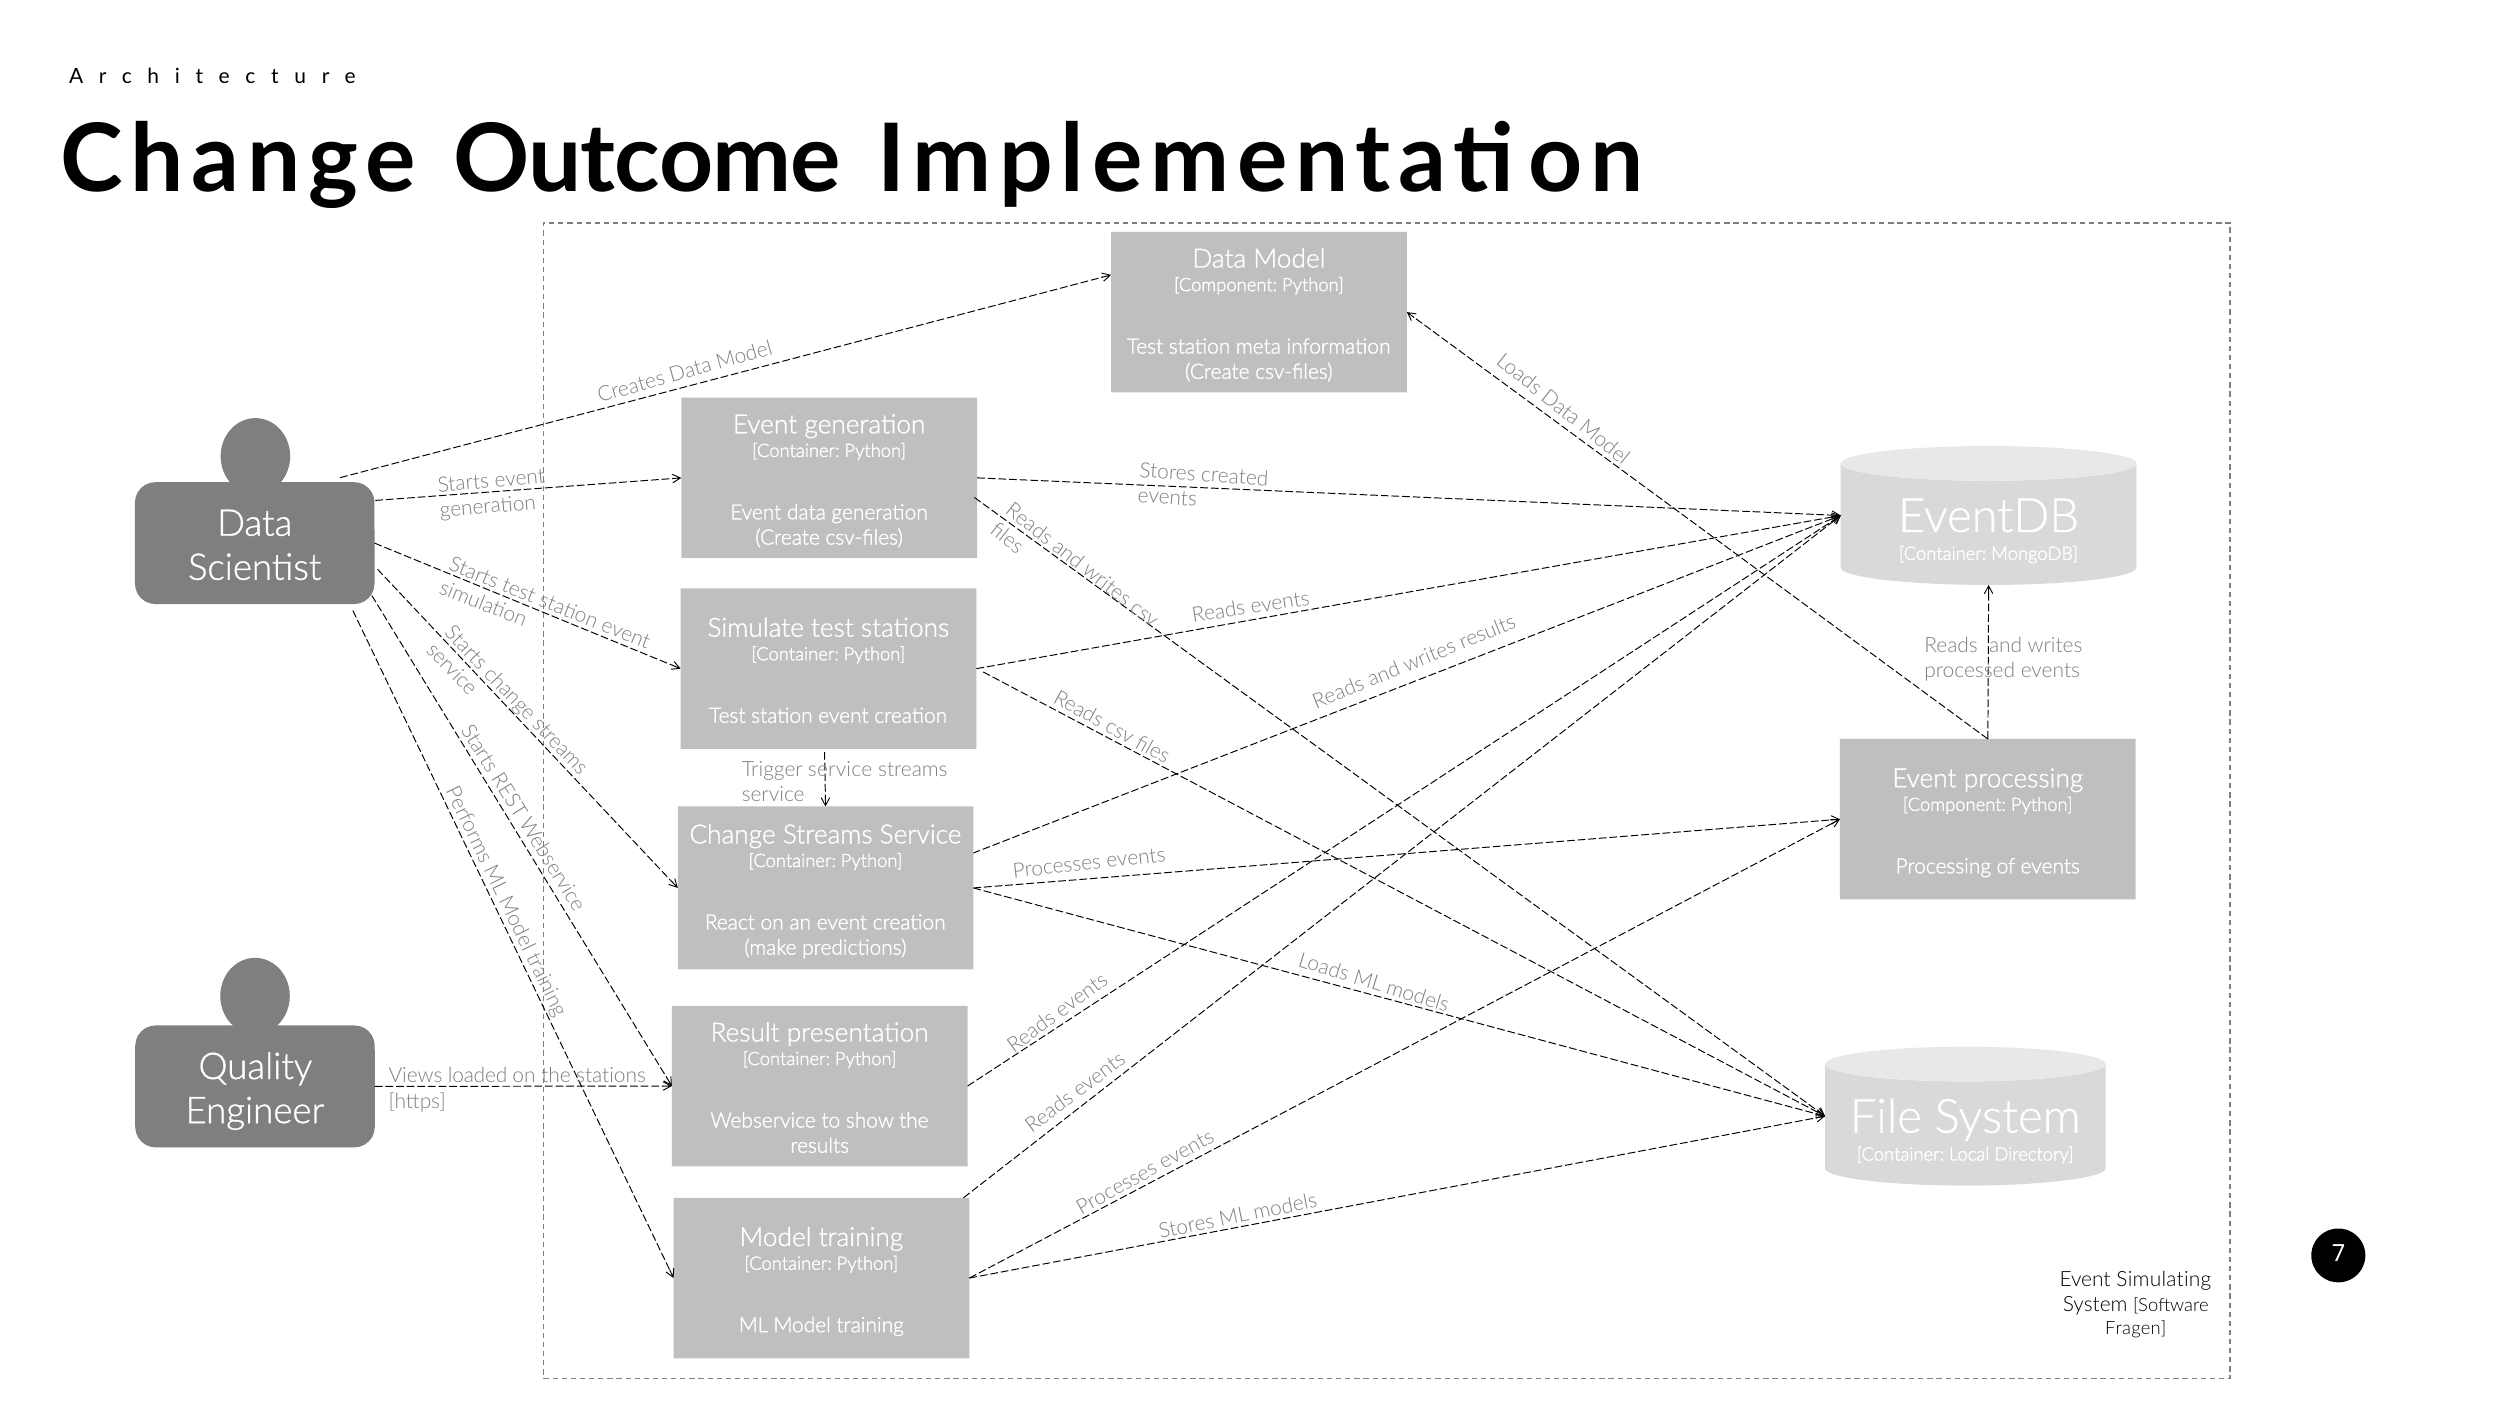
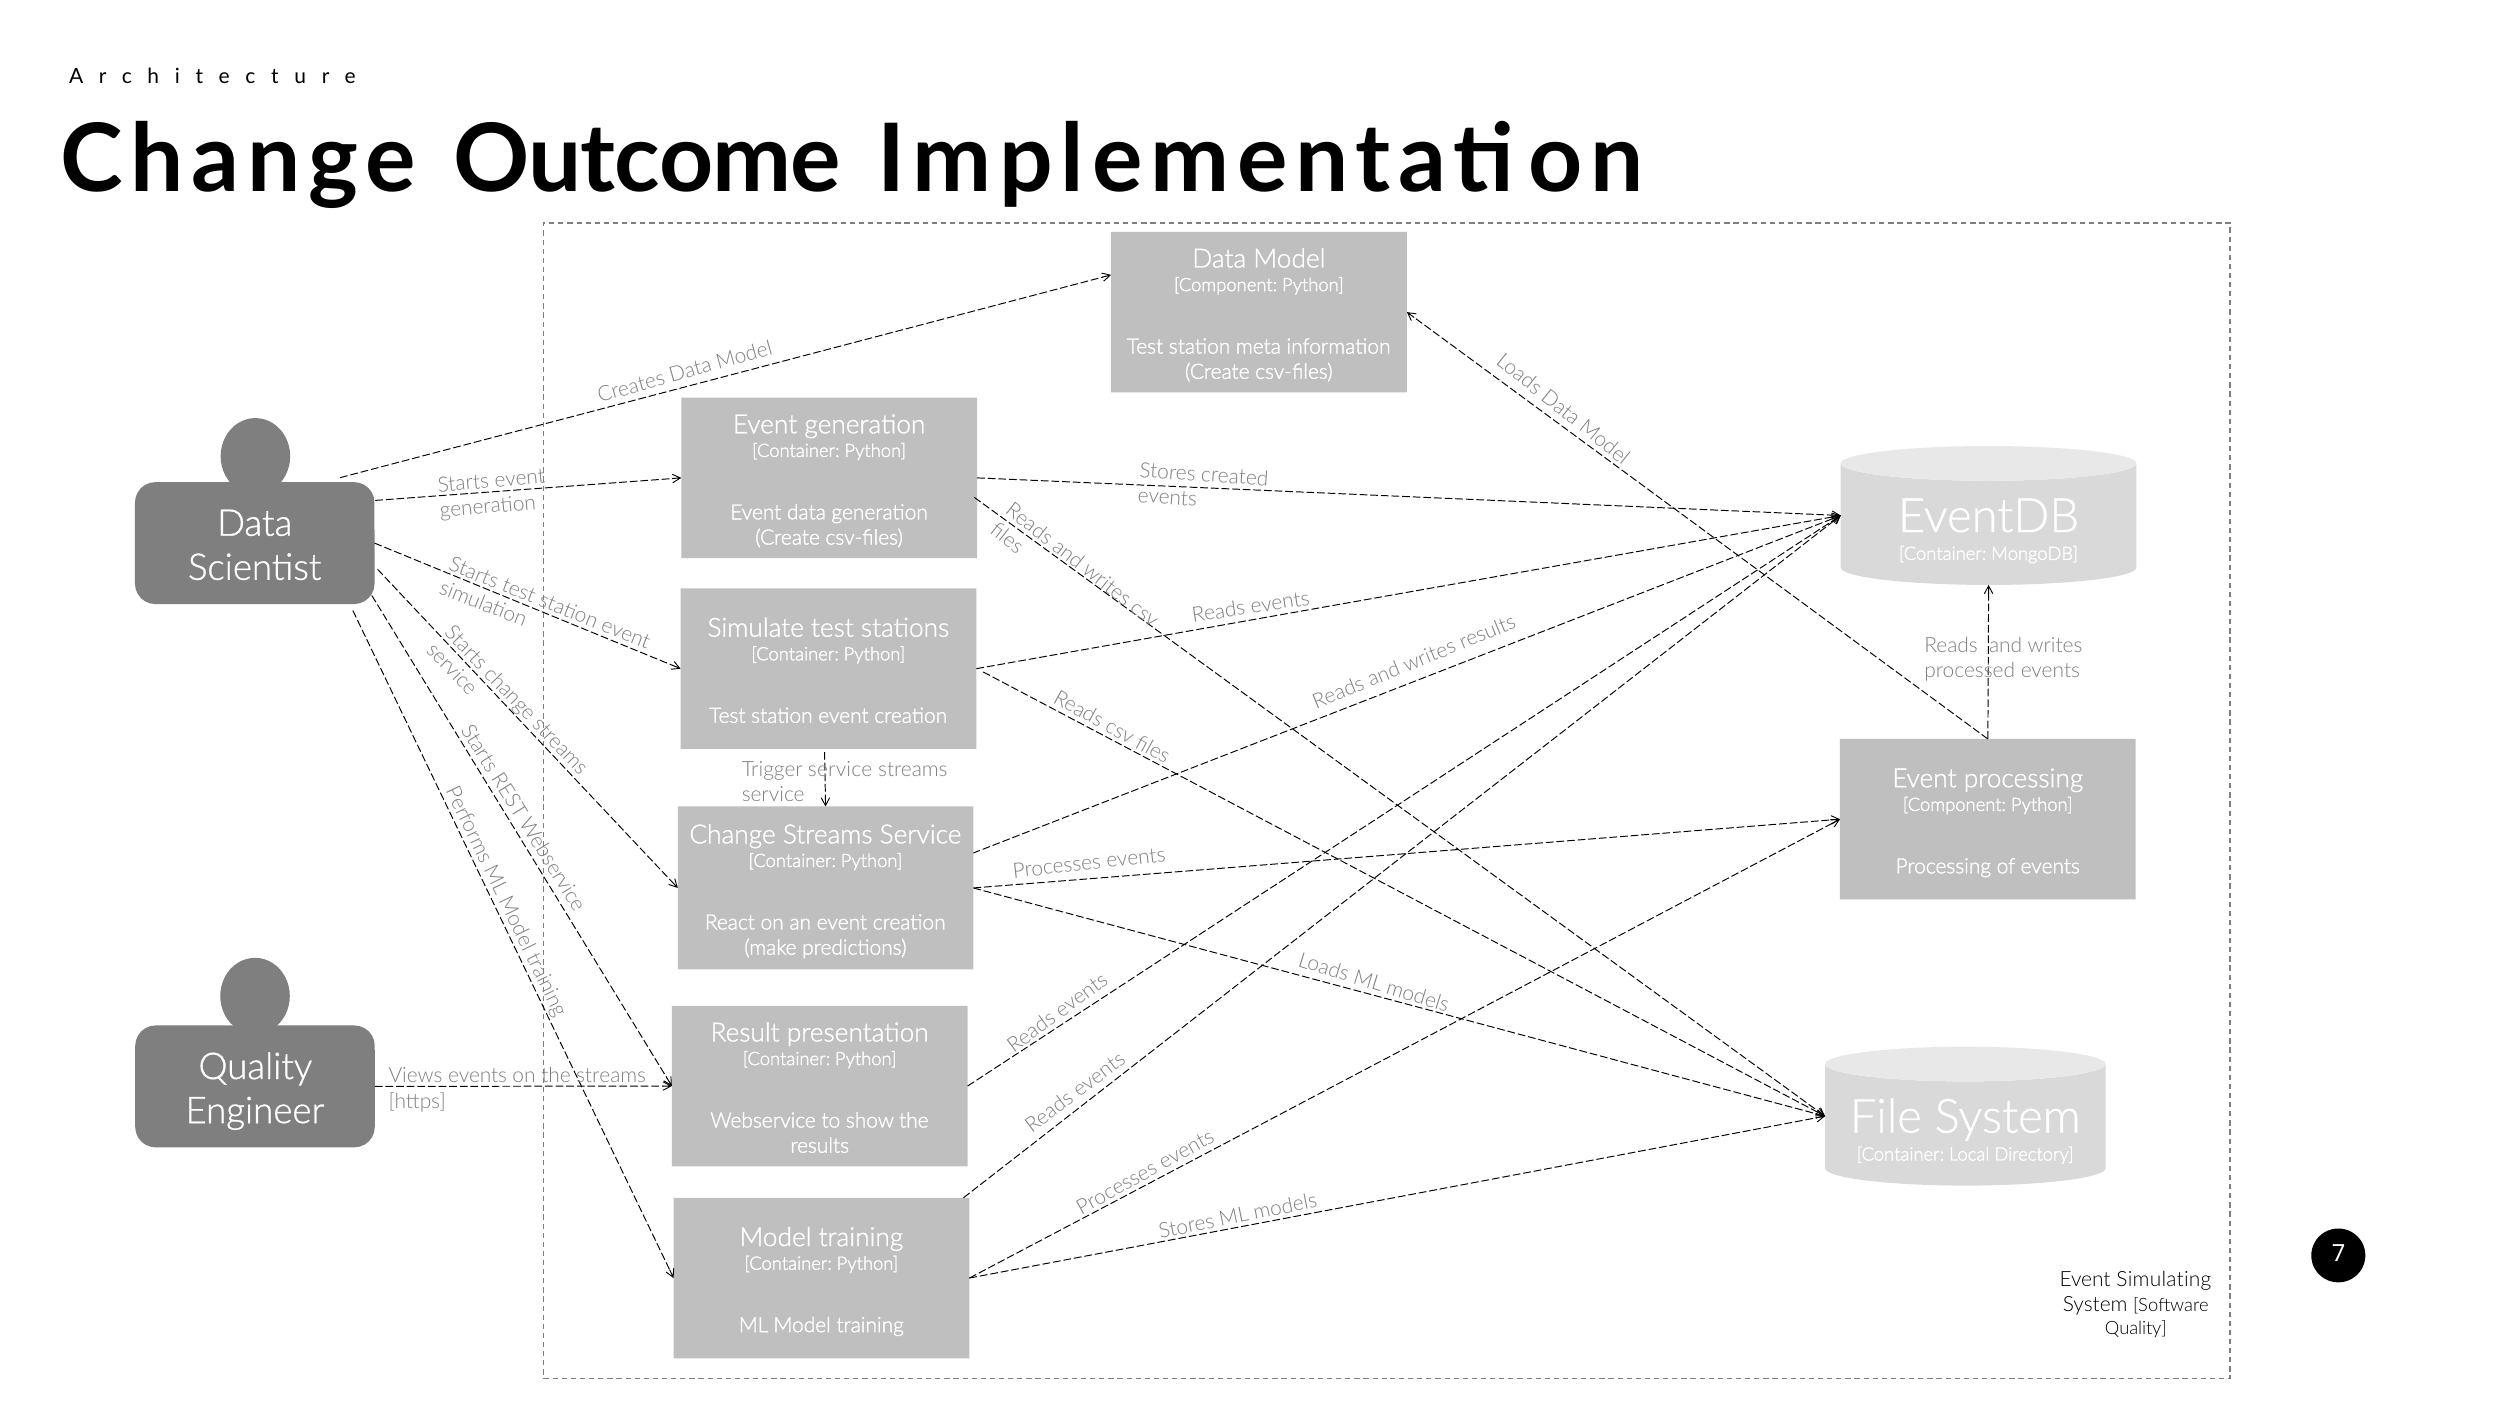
Views loaded: loaded -> events (478, 1076)
the stations: stations -> streams (611, 1076)
Fragen: Fragen -> Quality (2136, 1328)
